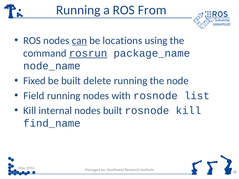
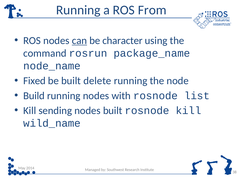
locations: locations -> character (123, 41)
rosrun underline: present -> none (88, 53)
Field: Field -> Build (34, 96)
internal: internal -> sending (55, 111)
find_name: find_name -> wild_name (52, 123)
